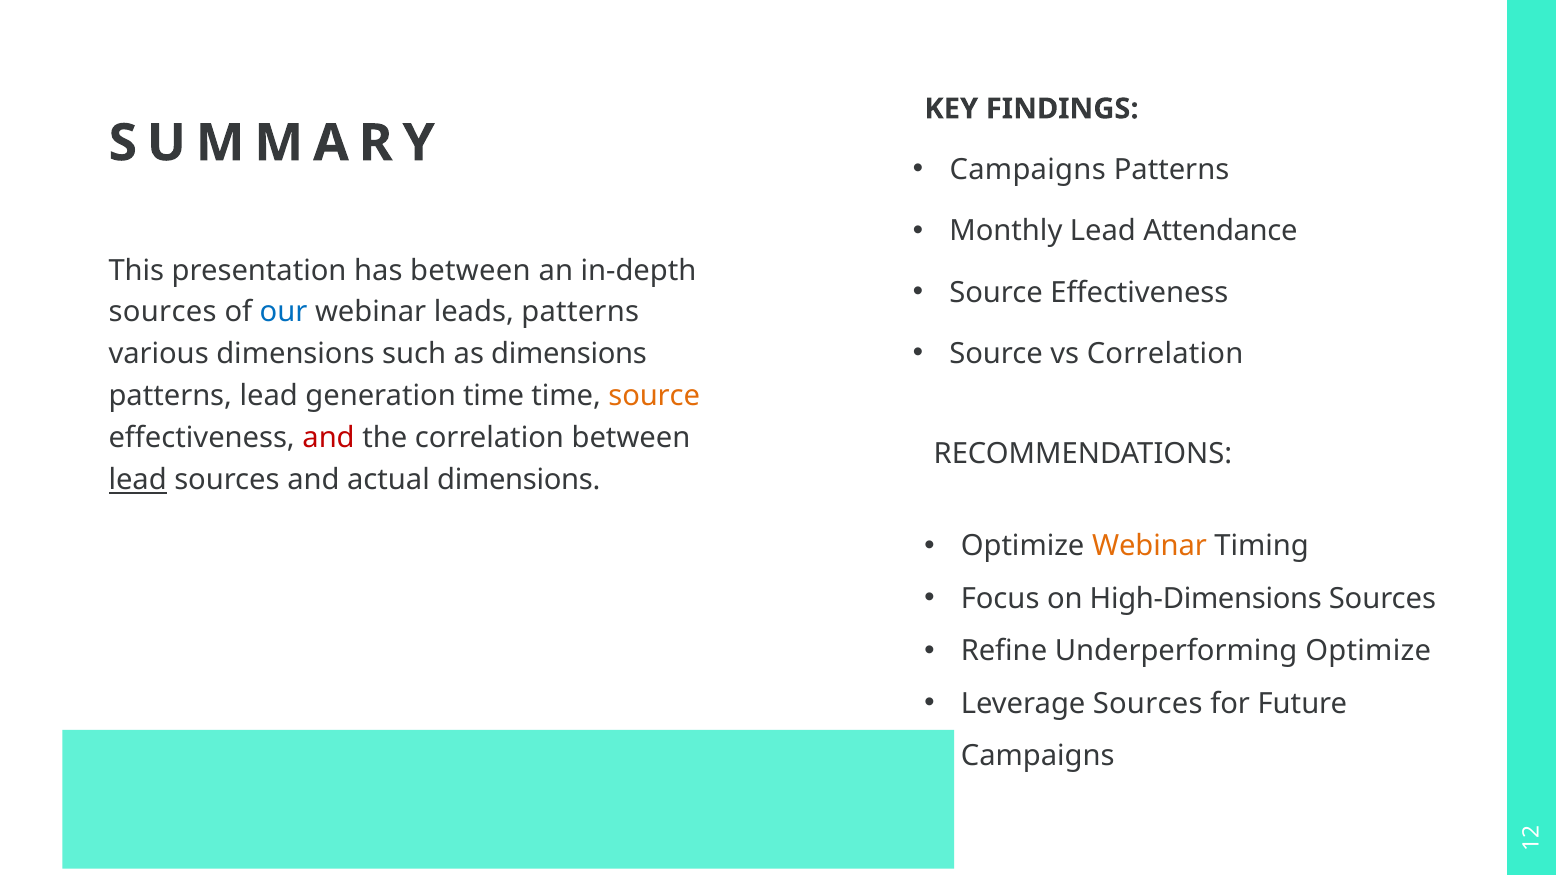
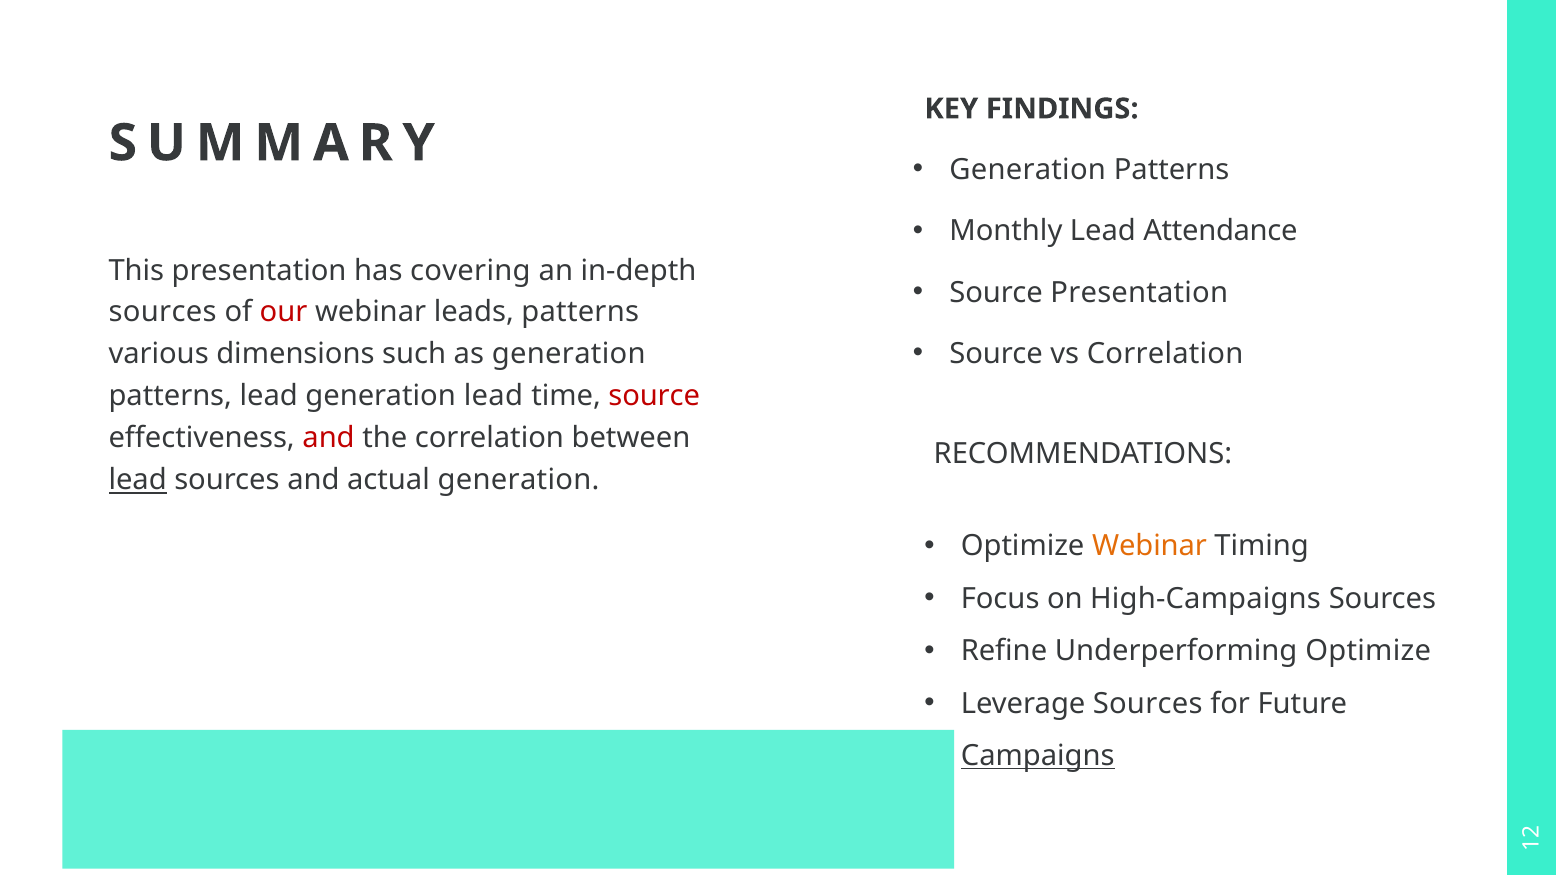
Campaigns: Campaigns -> Generation (1028, 170)
has between: between -> covering (470, 270)
Effectiveness: Effectiveness -> Presentation (1139, 293)
our colour: blue -> red (284, 312)
as dimensions: dimensions -> generation (569, 354)
generation time: time -> lead (493, 396)
source colour: orange -> red (654, 396)
actual dimensions: dimensions -> generation (519, 480)
High-Dimensions: High-Dimensions -> High-Campaigns (1206, 599)
Campaigns underline: none -> present (1038, 756)
